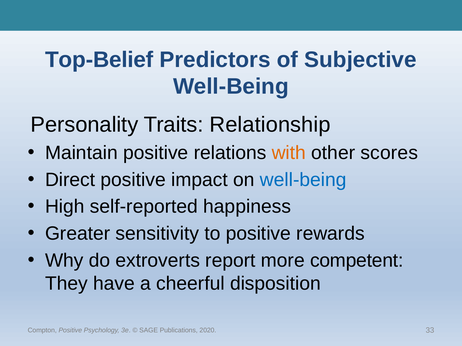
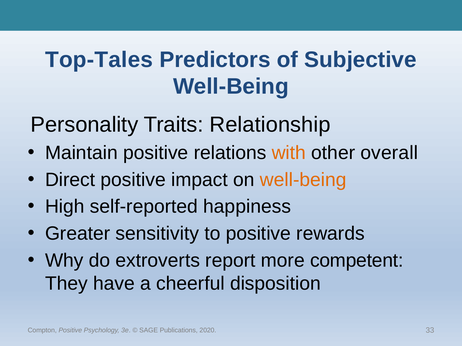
Top-Belief: Top-Belief -> Top-Tales (99, 60)
scores: scores -> overall (389, 153)
well-being colour: blue -> orange (303, 180)
